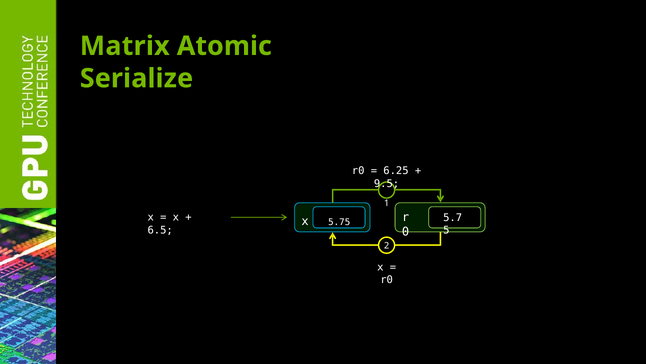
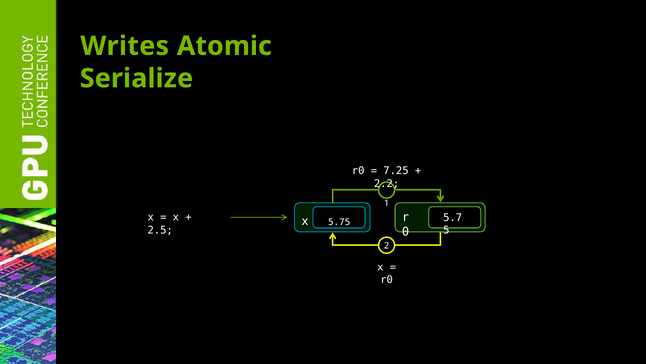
Matrix: Matrix -> Writes (125, 46)
6.25: 6.25 -> 7.25 (396, 171)
9.5: 9.5 -> 2.2 (387, 183)
6.5: 6.5 -> 2.5 (160, 230)
